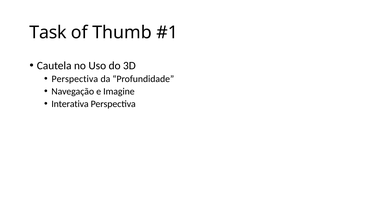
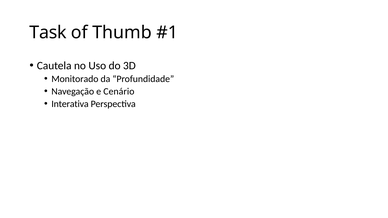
Perspectiva: Perspectiva -> Monitorado (75, 79)
Imagine: Imagine -> Cenário (119, 91)
